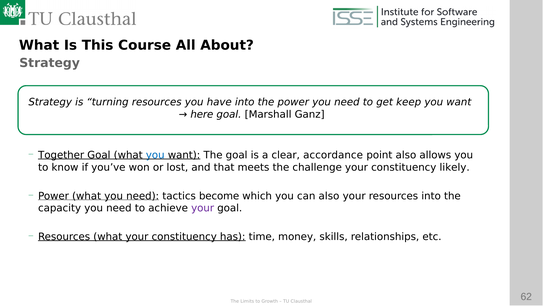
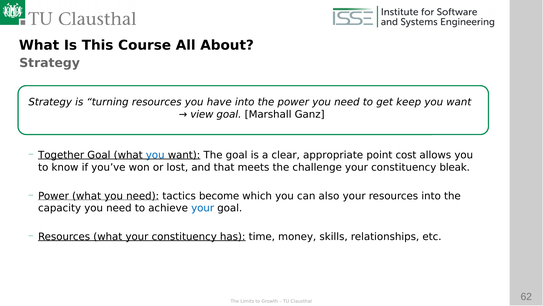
here: here -> view (202, 114)
accordance: accordance -> appropriate (333, 155)
point also: also -> cost (406, 155)
likely: likely -> bleak (455, 167)
your colour: purple -> blue (203, 208)
